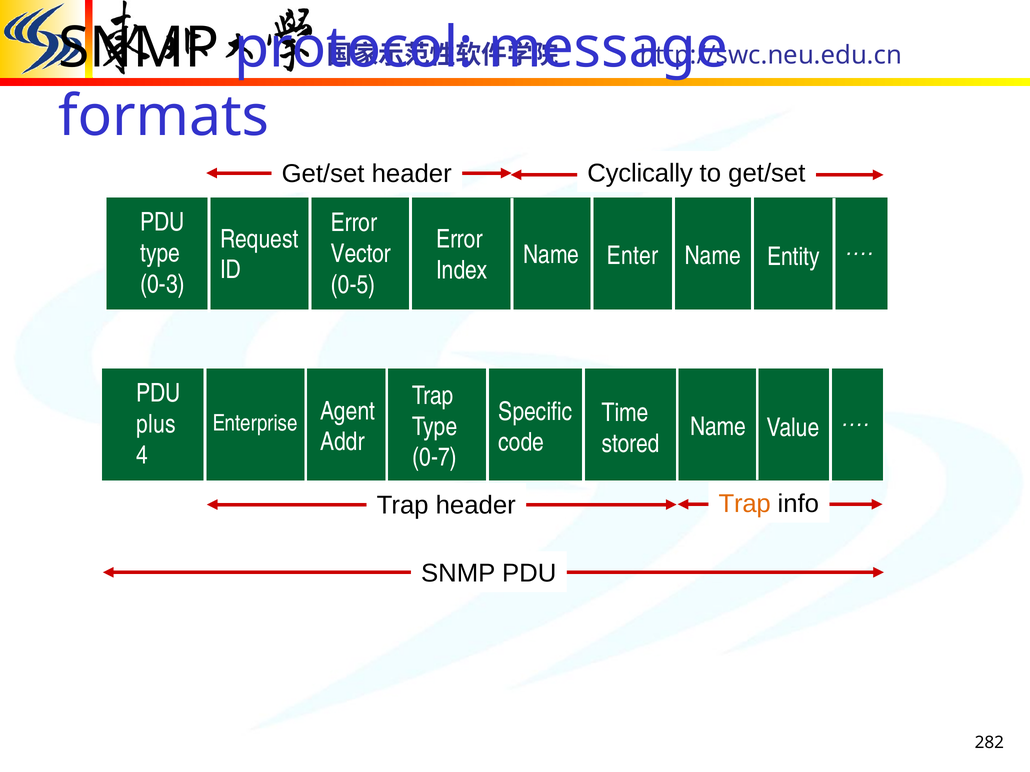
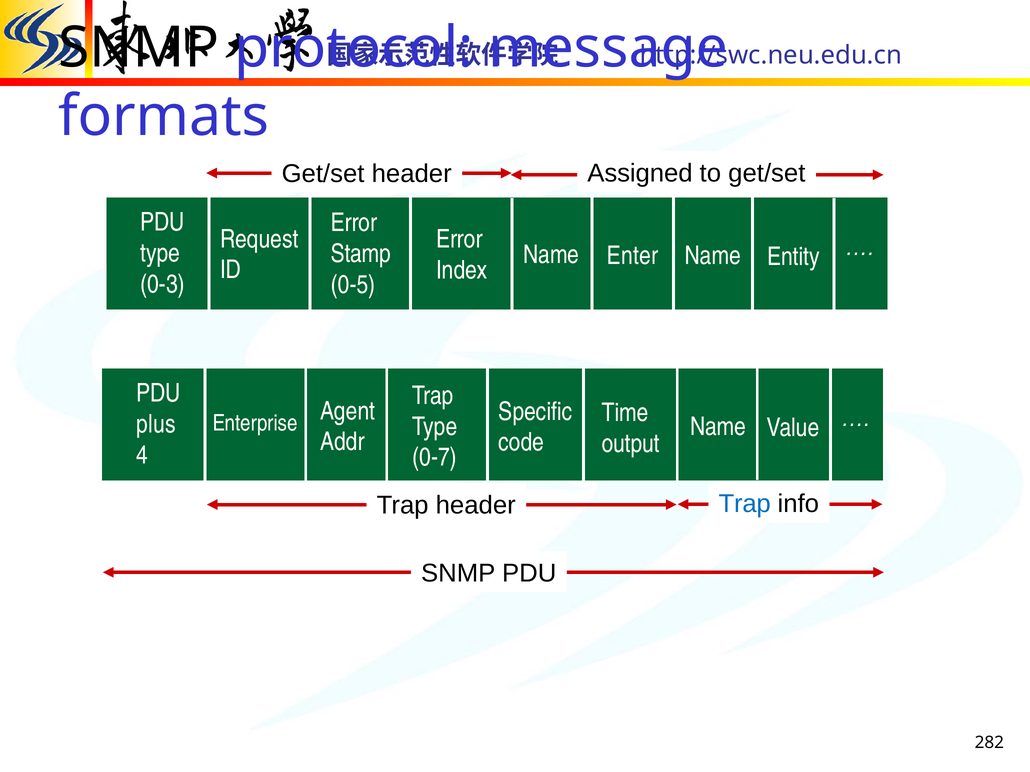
Cyclically: Cyclically -> Assigned (640, 173)
Vector: Vector -> Stamp (361, 254)
stored: stored -> output (631, 444)
Trap colour: orange -> blue (745, 504)
